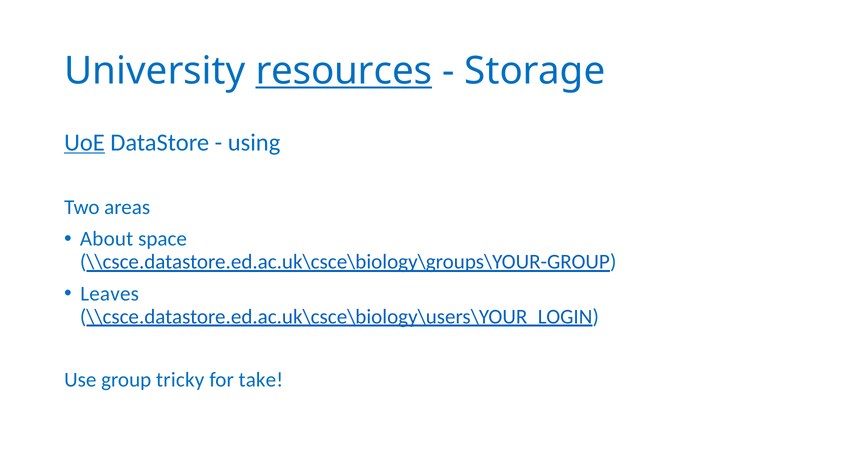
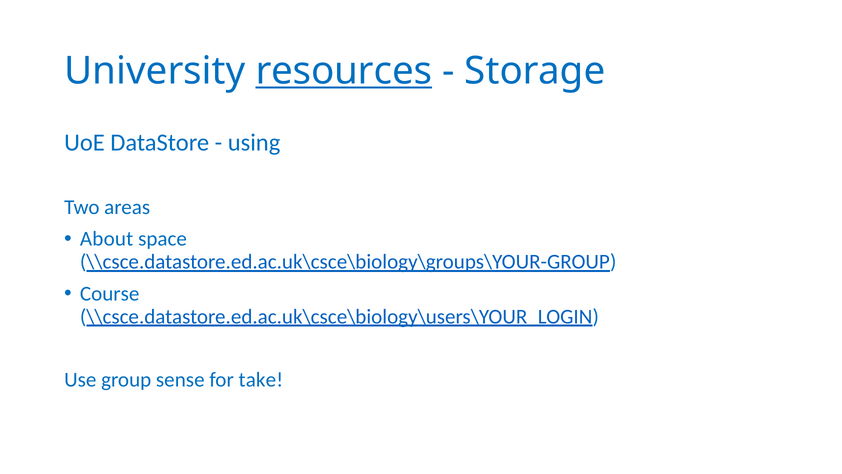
UoE underline: present -> none (85, 142)
Leaves: Leaves -> Course (110, 293)
tricky: tricky -> sense (180, 379)
